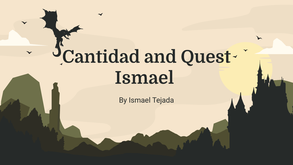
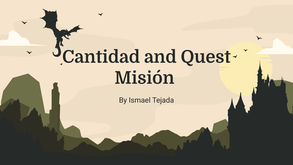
Ismael: Ismael -> Misión (144, 78)
